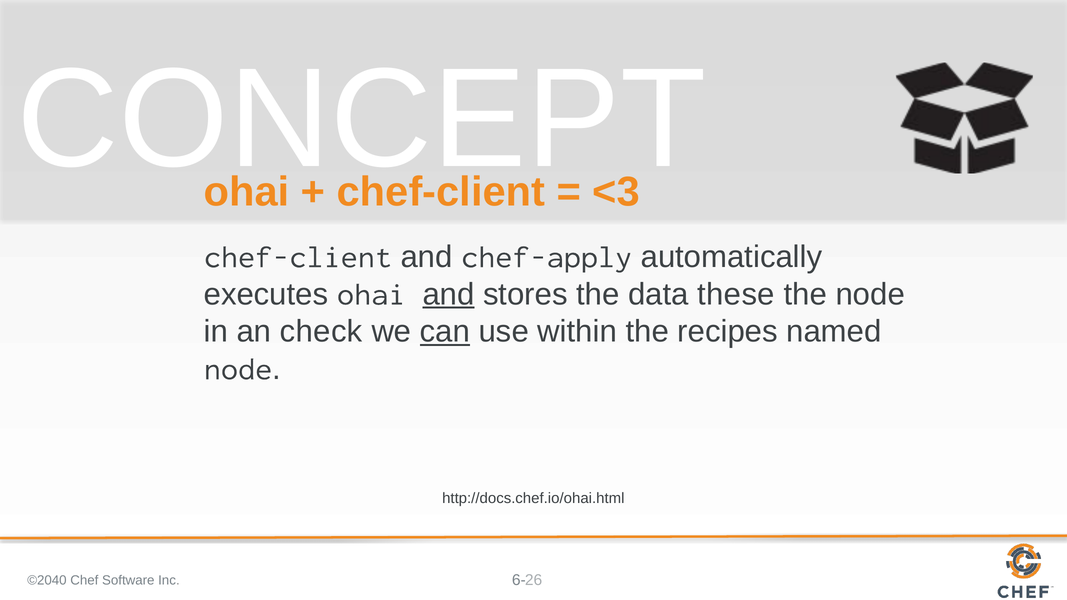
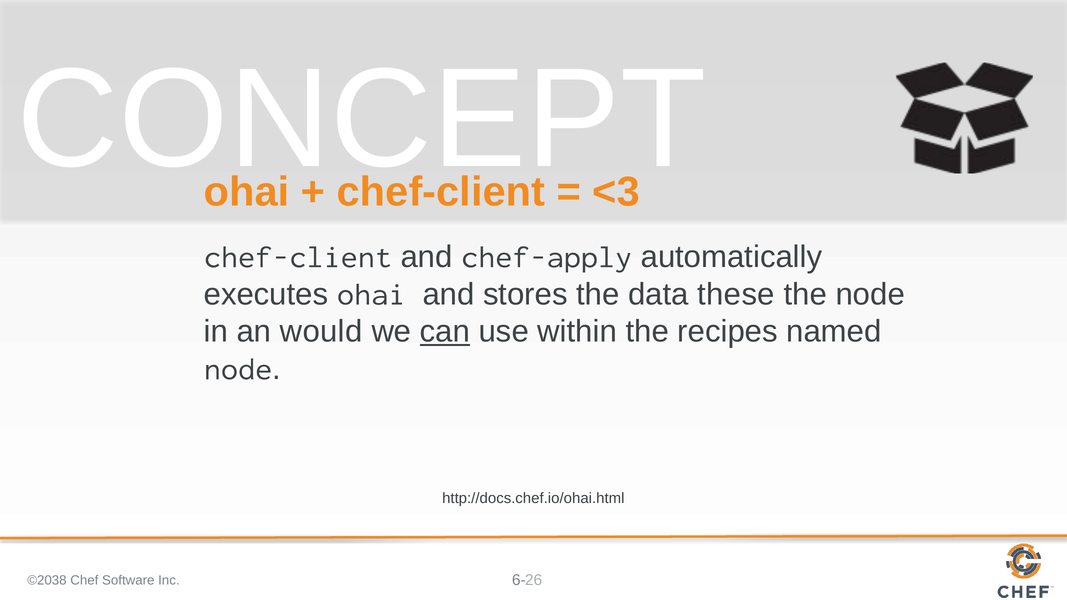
and underline: present -> none (448, 294)
check: check -> would (321, 332)
©2040: ©2040 -> ©2038 (47, 581)
